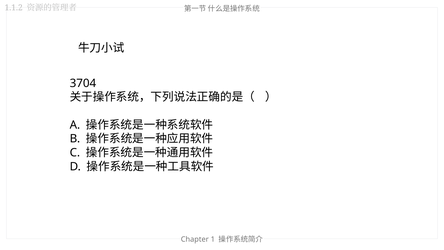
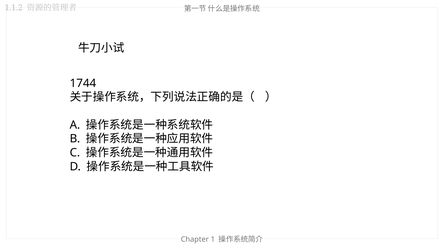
3704: 3704 -> 1744 (83, 83)
